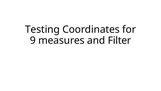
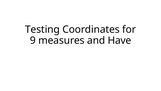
Filter: Filter -> Have (119, 40)
